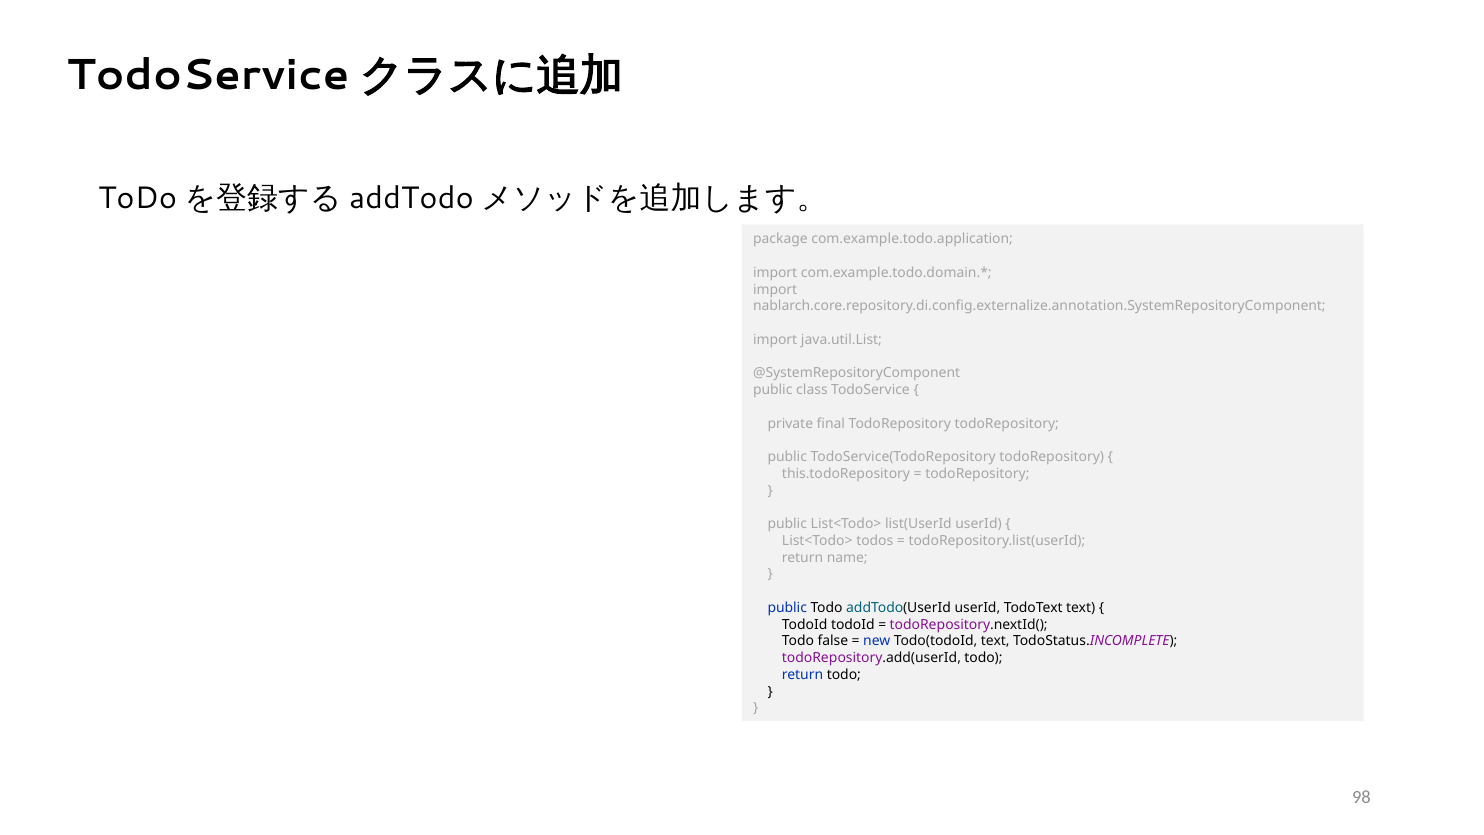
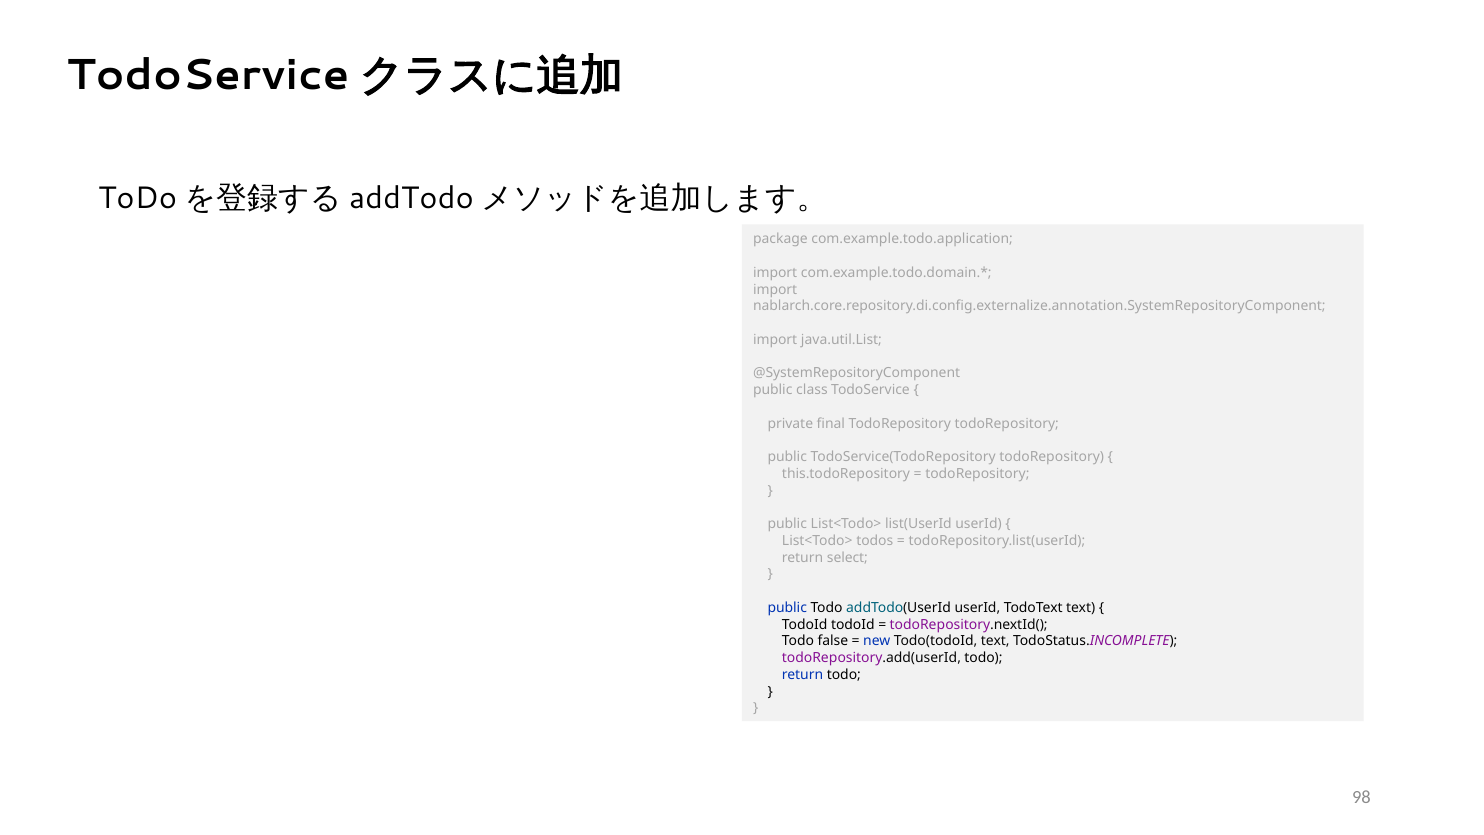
name: name -> select (847, 557)
